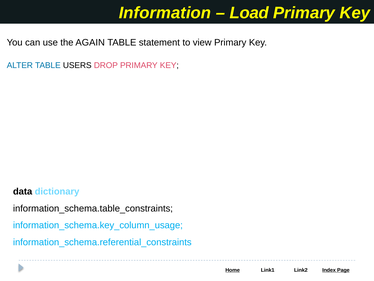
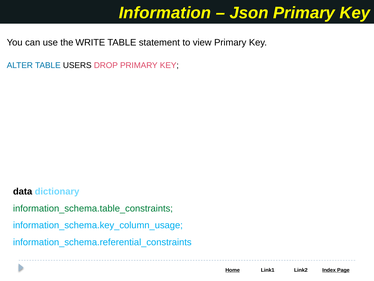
Load: Load -> Json (249, 13)
AGAIN: AGAIN -> WRITE (90, 42)
information_schema.table_constraints colour: black -> green (93, 208)
